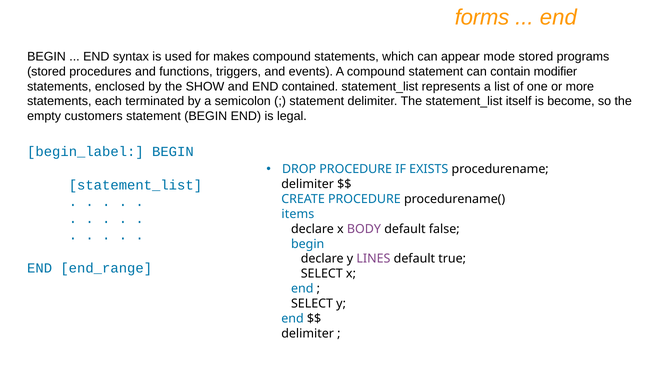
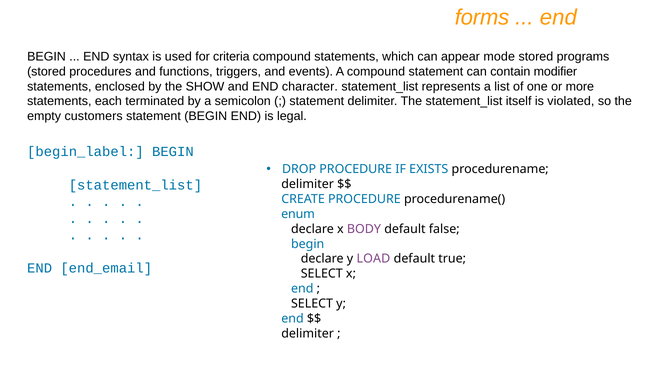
makes: makes -> criteria (231, 57)
contained: contained -> character (310, 86)
become: become -> violated (571, 101)
items: items -> enum (298, 214)
LINES: LINES -> LOAD (373, 259)
end_range: end_range -> end_email (106, 268)
